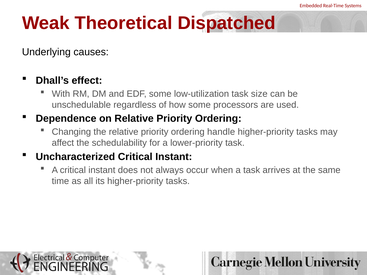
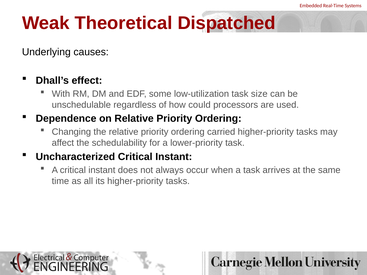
how some: some -> could (199, 105)
handle: handle -> carried (221, 132)
